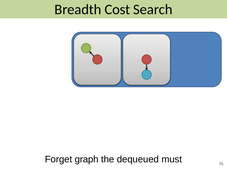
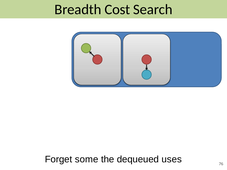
graph: graph -> some (87, 159)
must: must -> uses (172, 159)
